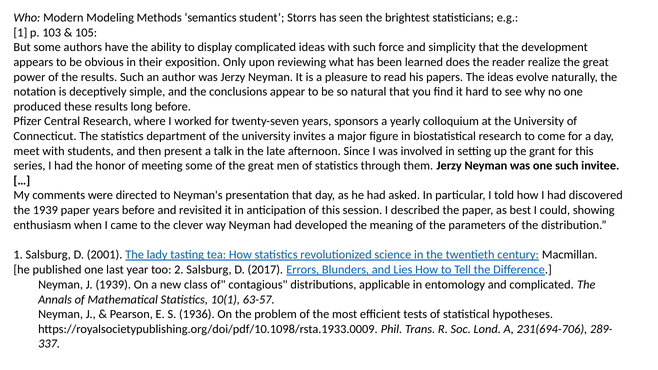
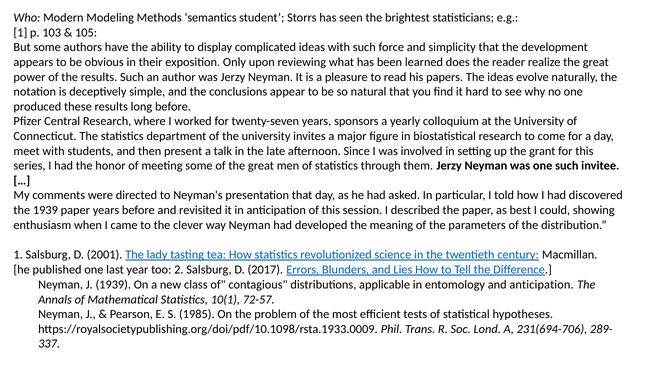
and complicated: complicated -> anticipation (542, 285)
63-57: 63-57 -> 72-57 (259, 300)
1936: 1936 -> 1985 (197, 314)
